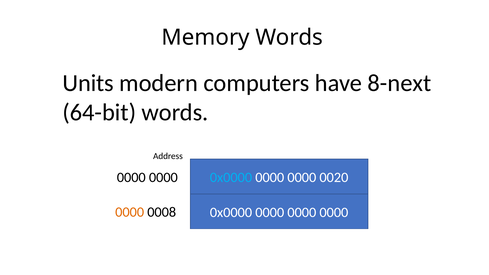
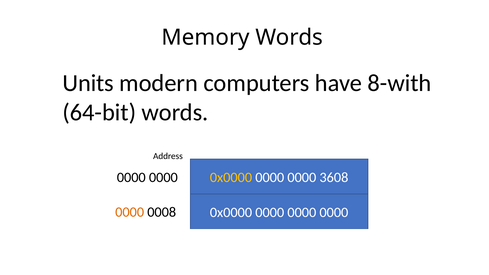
8-next: 8-next -> 8-with (399, 83)
0x0000 colour: light blue -> yellow (231, 178)
0020: 0020 -> 3608 (334, 178)
